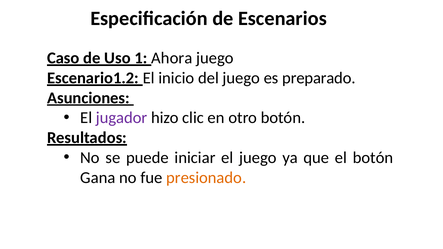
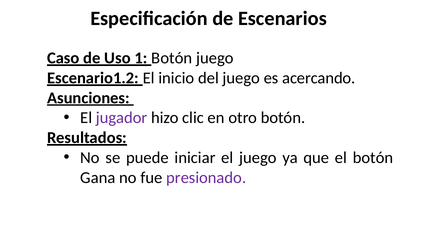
Ahora: Ahora -> Botón (172, 58)
preparado: preparado -> acercando (319, 78)
presionado colour: orange -> purple (206, 178)
